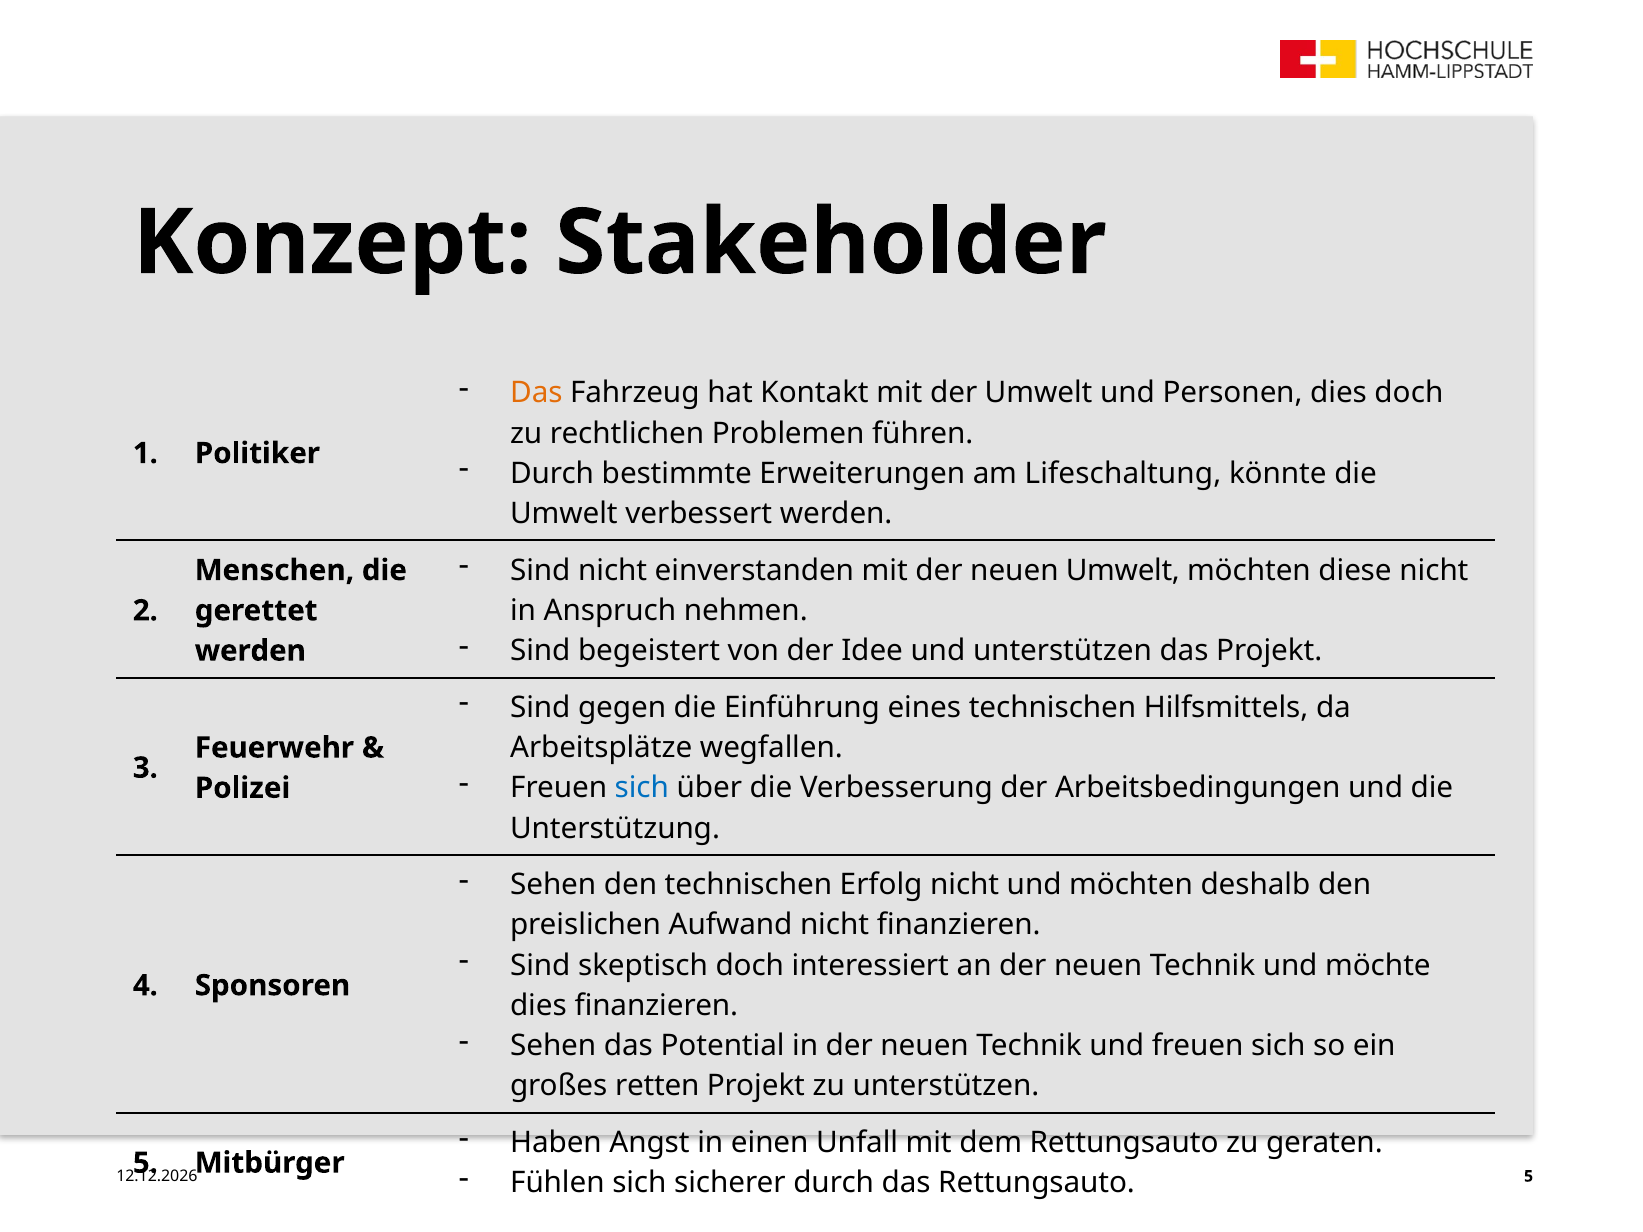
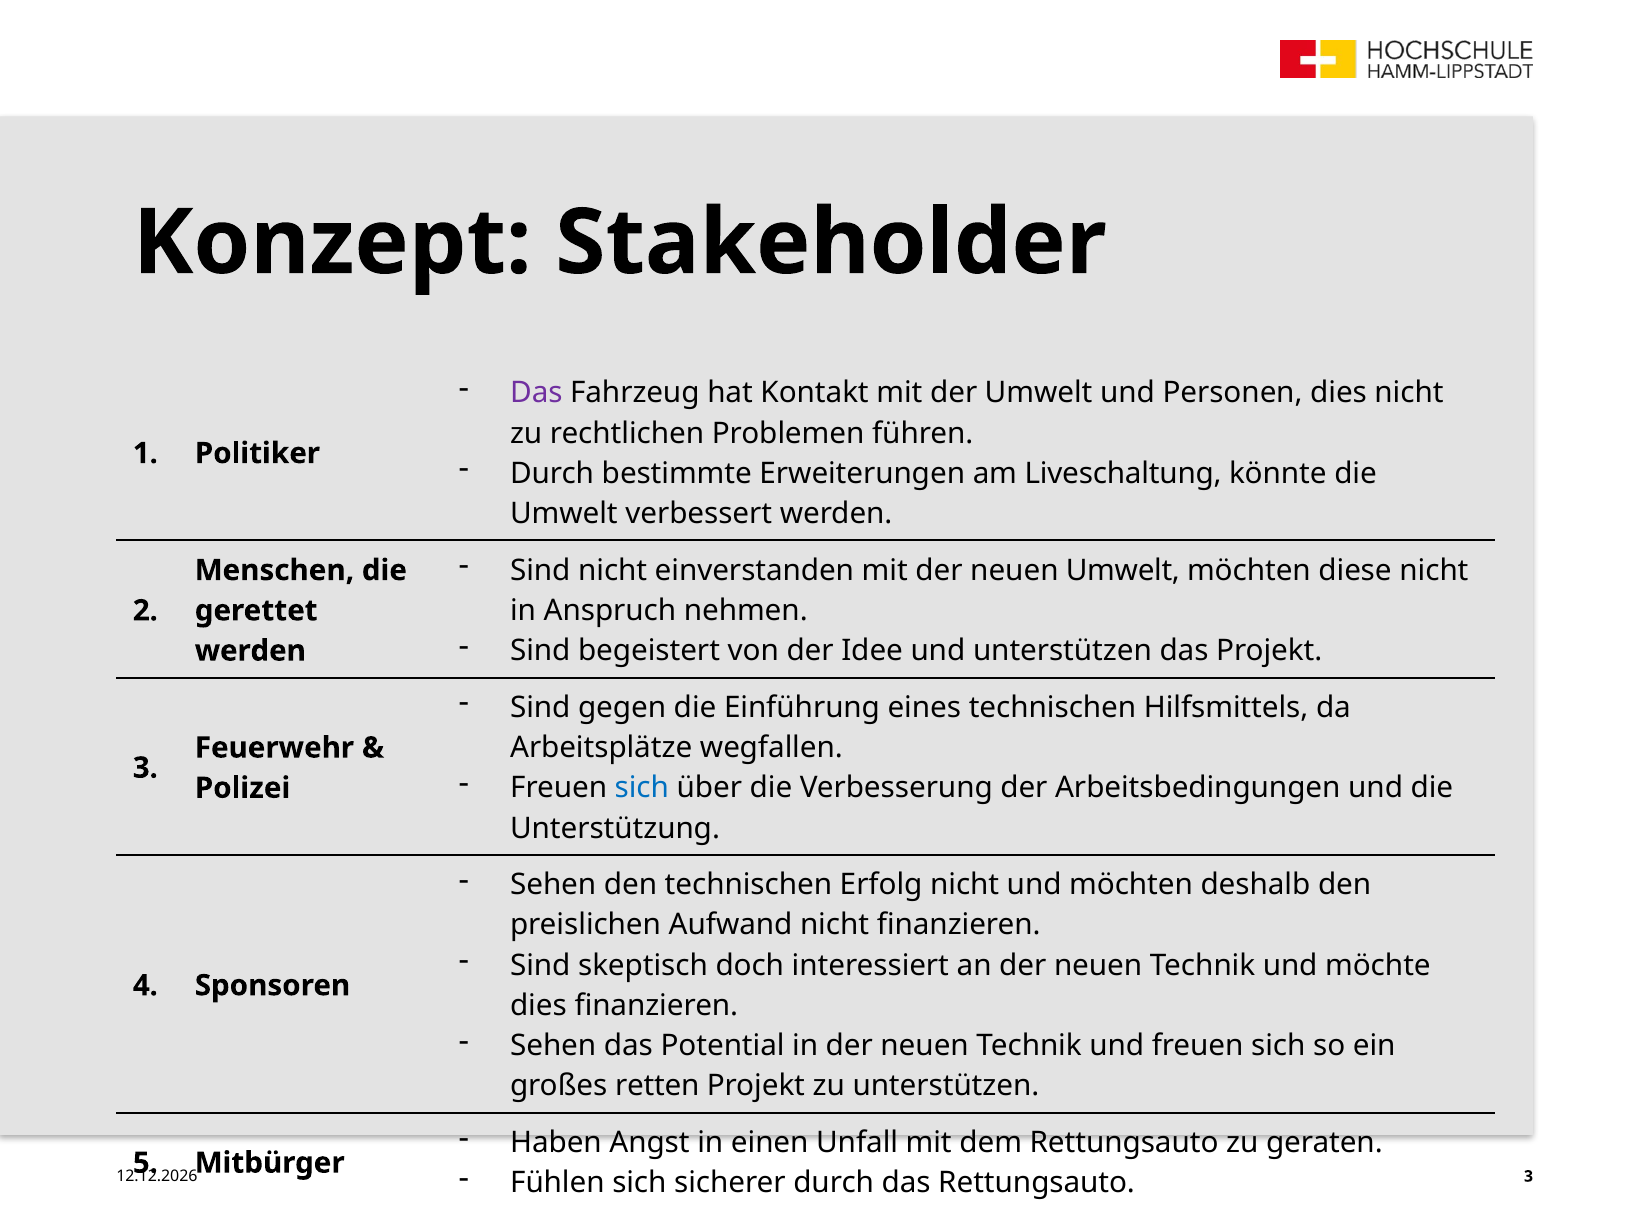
Das colour: orange -> purple (536, 393)
dies doch: doch -> nicht (1409, 393)
Lifeschaltung: Lifeschaltung -> Liveschaltung (1123, 474)
5: 5 -> 3 (1529, 1177)
